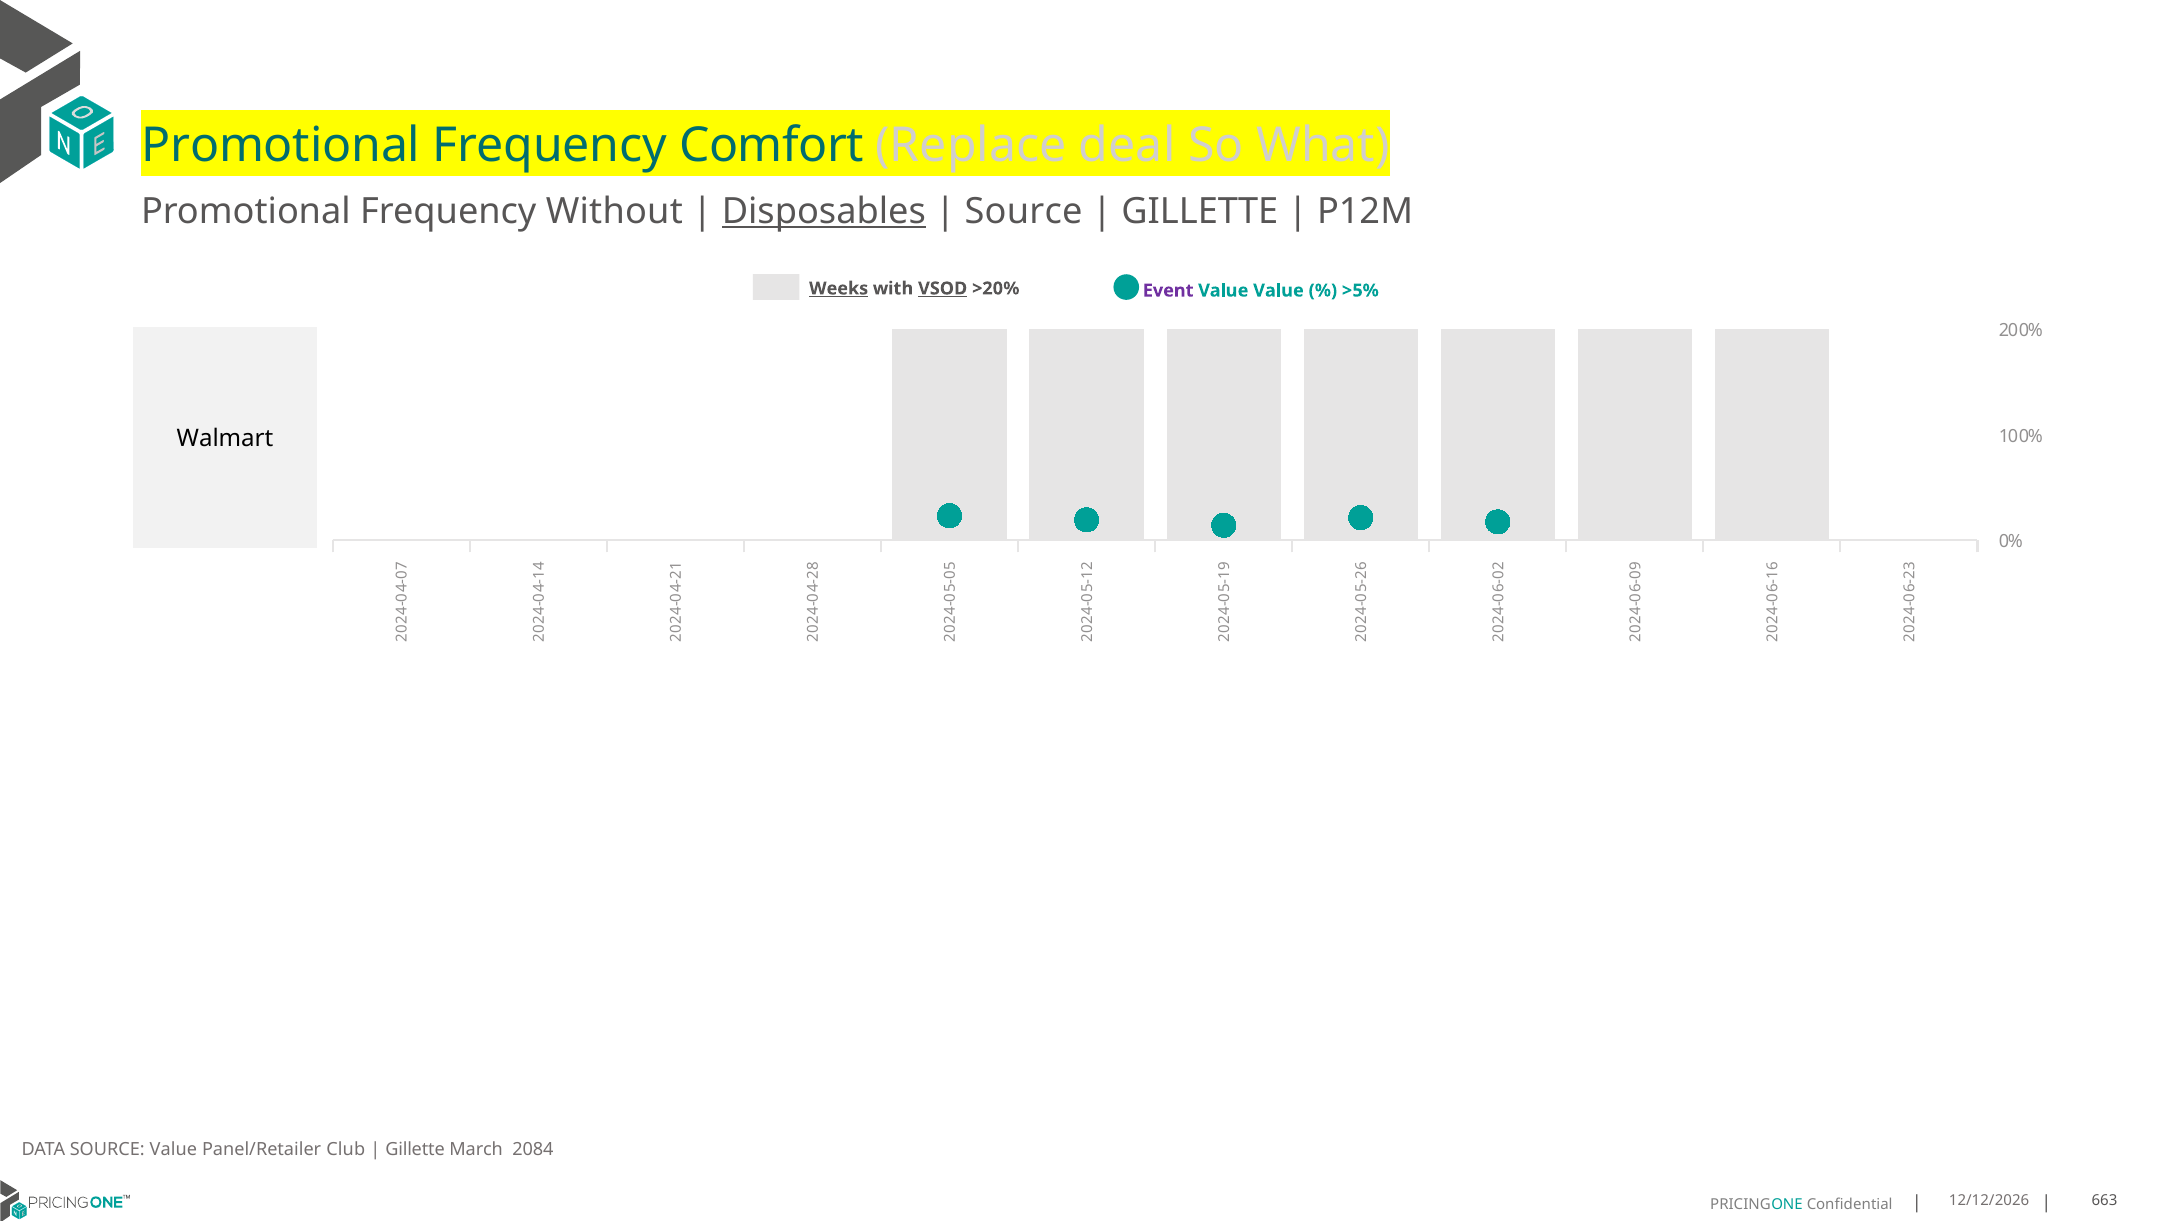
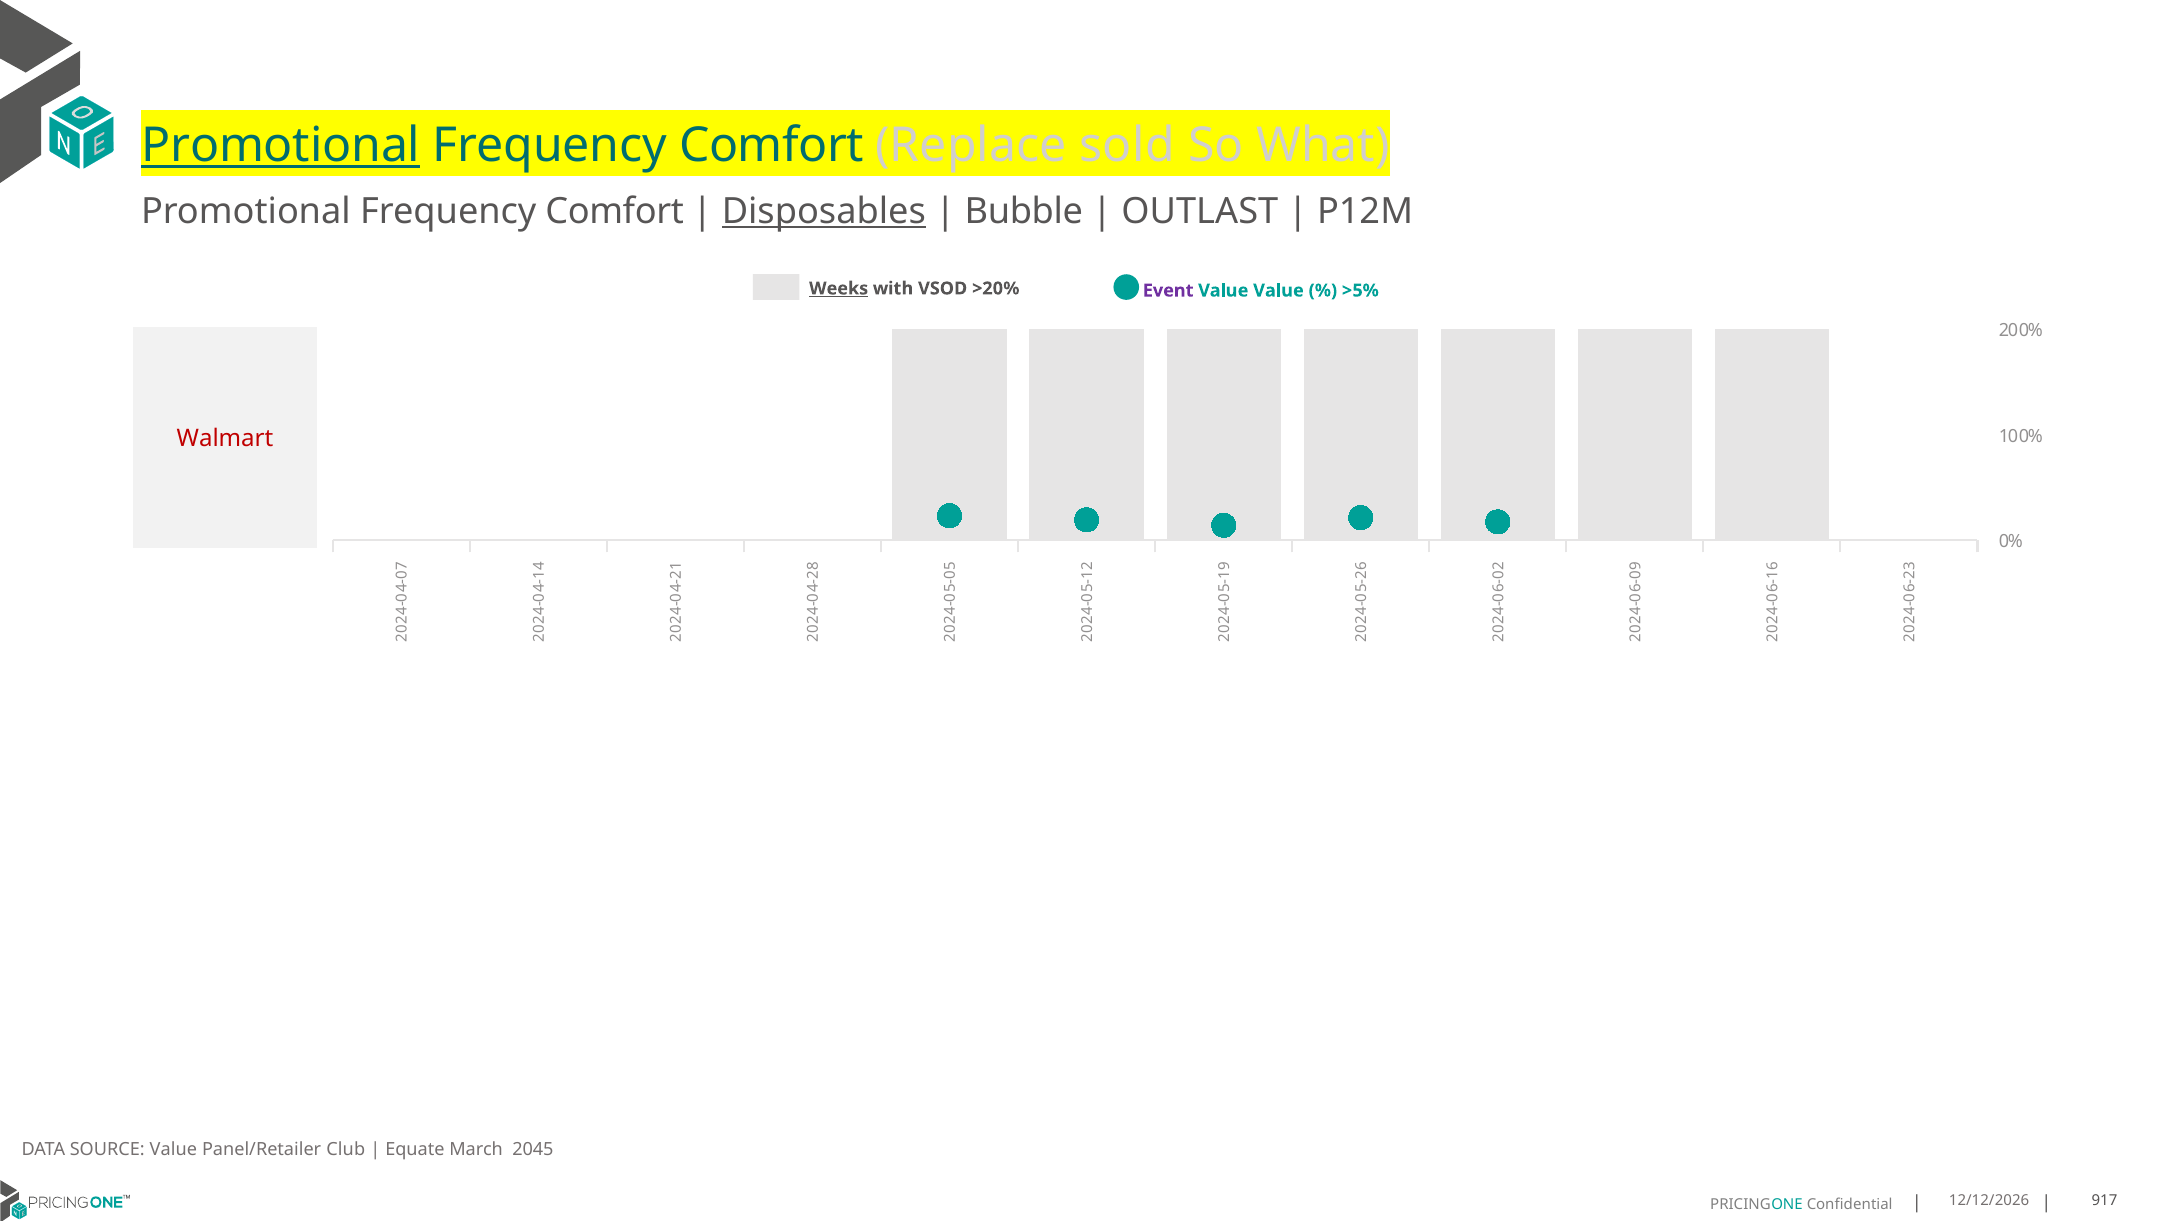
Promotional underline: none -> present (281, 146)
deal: deal -> sold (1127, 146)
Without: Without -> Comfort (615, 212)
Source: Source -> Bubble (1024, 212)
GILLETTE: GILLETTE -> OUTLAST (1200, 212)
VSOD underline: present -> none (943, 289)
Walmart colour: black -> red (225, 439)
Gillette: Gillette -> Equate (415, 1150)
2084: 2084 -> 2045 (533, 1150)
663: 663 -> 917 (2105, 1201)
